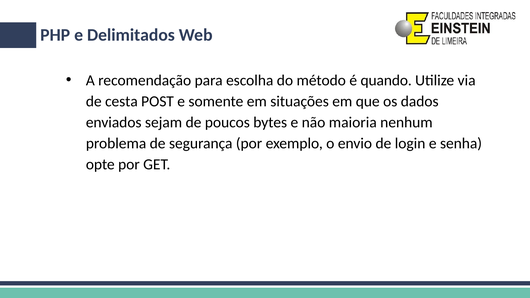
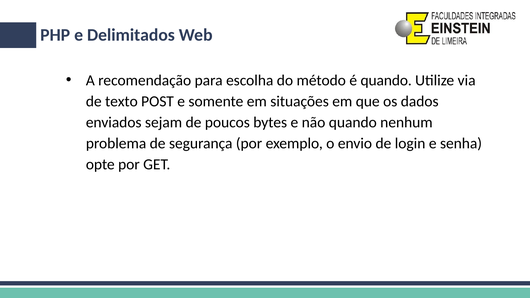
cesta: cesta -> texto (121, 101)
não maioria: maioria -> quando (353, 122)
